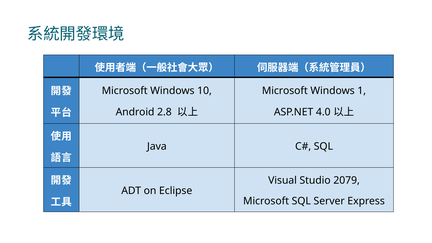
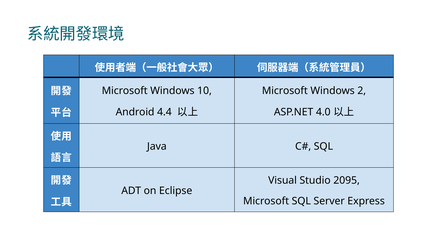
1: 1 -> 2 (362, 91)
2.8: 2.8 -> 4.4 (164, 112)
2079: 2079 -> 2095 (347, 180)
